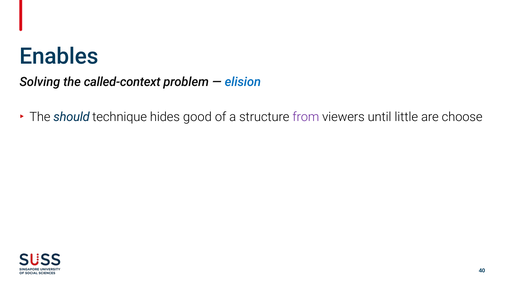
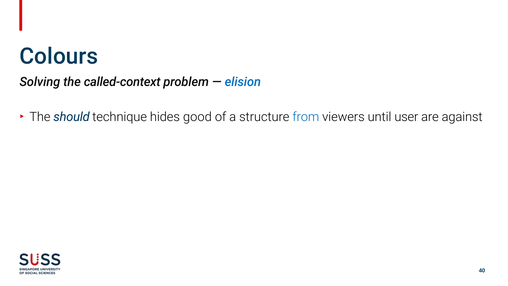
Enables: Enables -> Colours (59, 56)
from colour: purple -> blue (306, 117)
little: little -> user (406, 117)
choose: choose -> against (462, 117)
